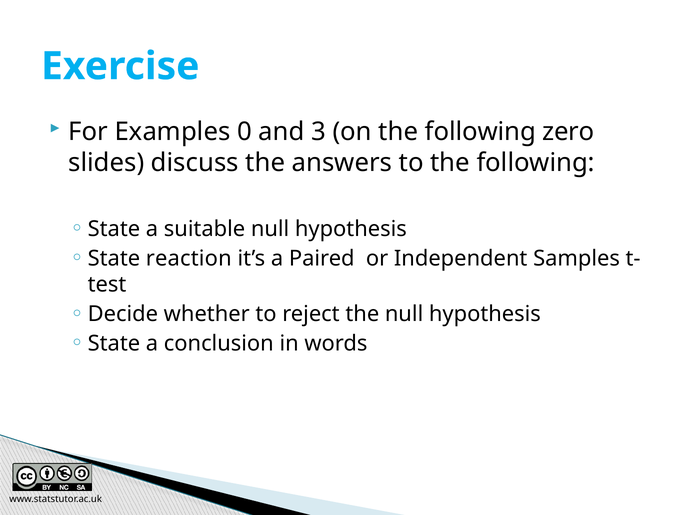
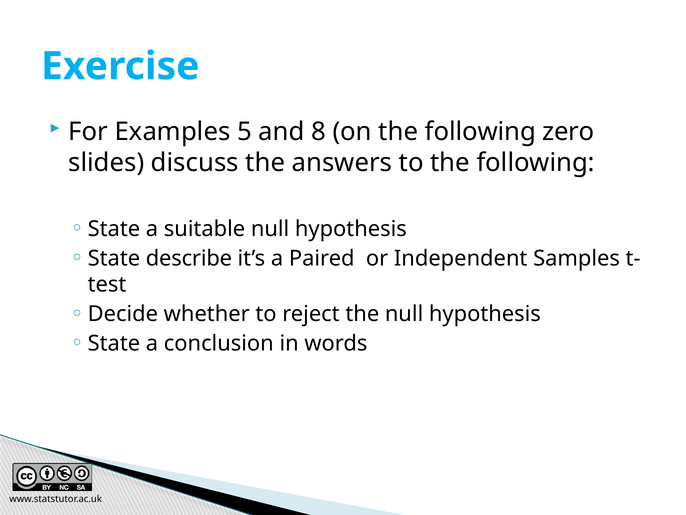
0: 0 -> 5 (244, 132)
3: 3 -> 8 (319, 132)
reaction: reaction -> describe (189, 258)
